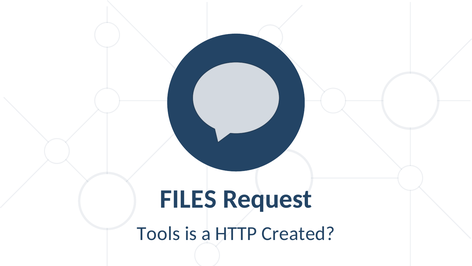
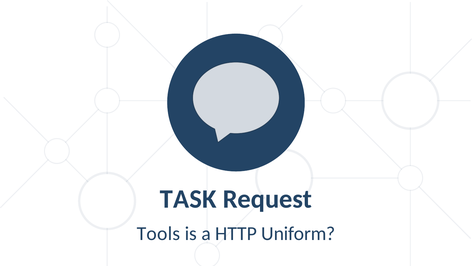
FILES: FILES -> TASK (188, 199)
Created: Created -> Uniform (298, 233)
